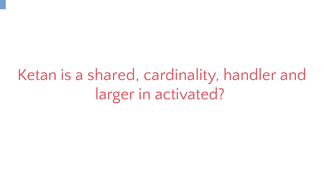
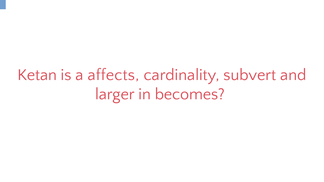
shared: shared -> affects (113, 75)
handler: handler -> subvert (250, 75)
activated: activated -> becomes (190, 94)
